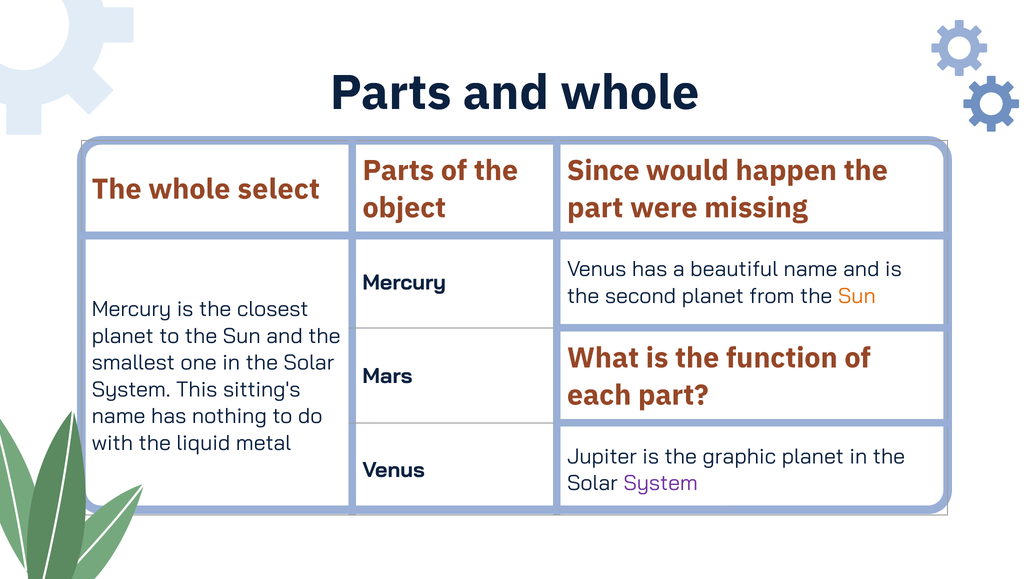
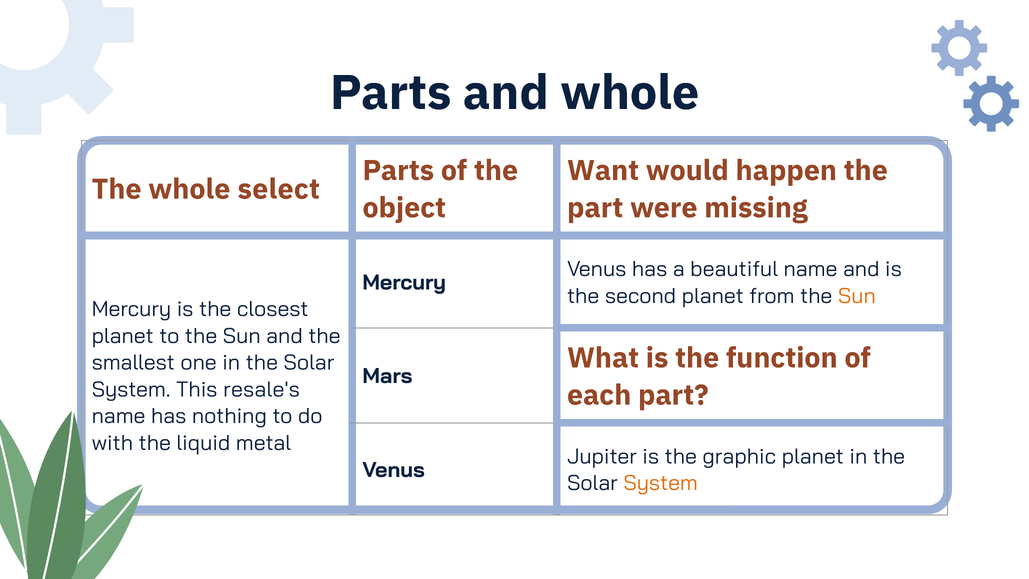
Since: Since -> Want (603, 171)
sitting's: sitting's -> resale's (262, 390)
System colour: purple -> orange (661, 483)
